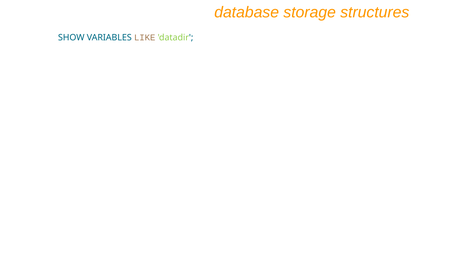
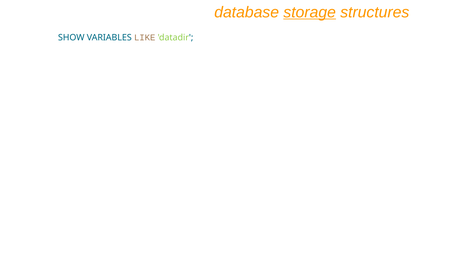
storage underline: none -> present (310, 12)
